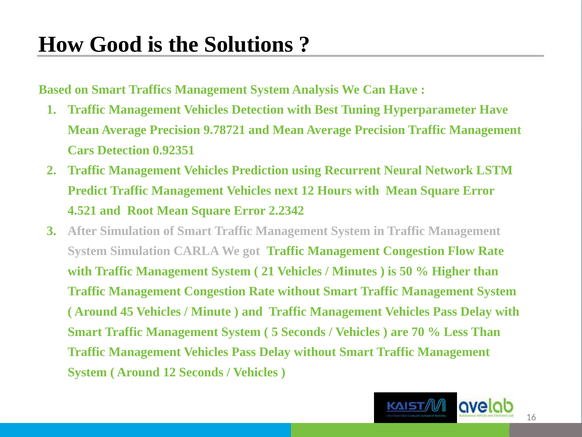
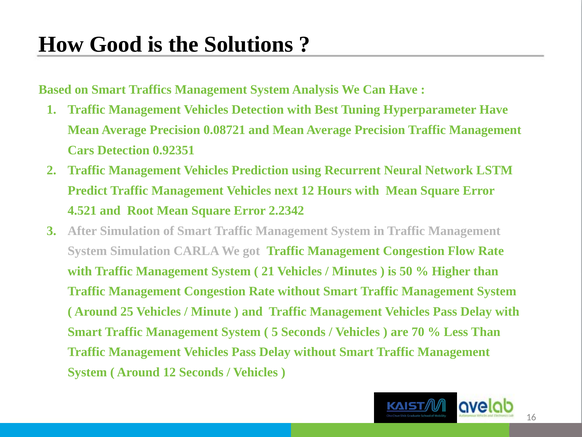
9.78721: 9.78721 -> 0.08721 (224, 130)
45: 45 -> 25 (127, 311)
